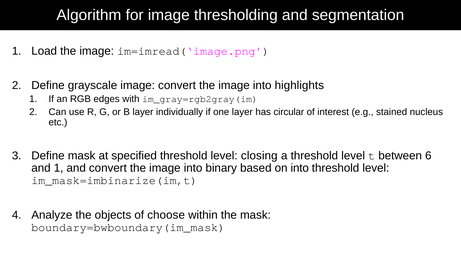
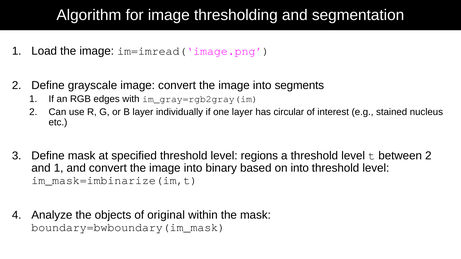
highlights: highlights -> segments (299, 85)
closing: closing -> regions (259, 156)
between 6: 6 -> 2 (428, 156)
choose: choose -> original (166, 215)
